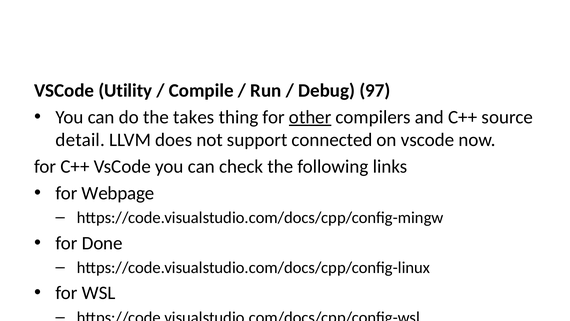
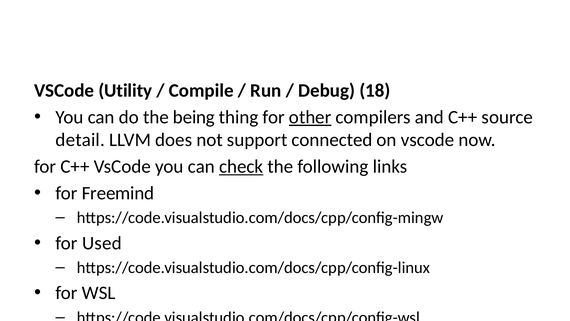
97: 97 -> 18 (375, 90)
takes: takes -> being (194, 117)
check underline: none -> present (241, 166)
Webpage: Webpage -> Freemind (118, 193)
Done: Done -> Used (102, 243)
